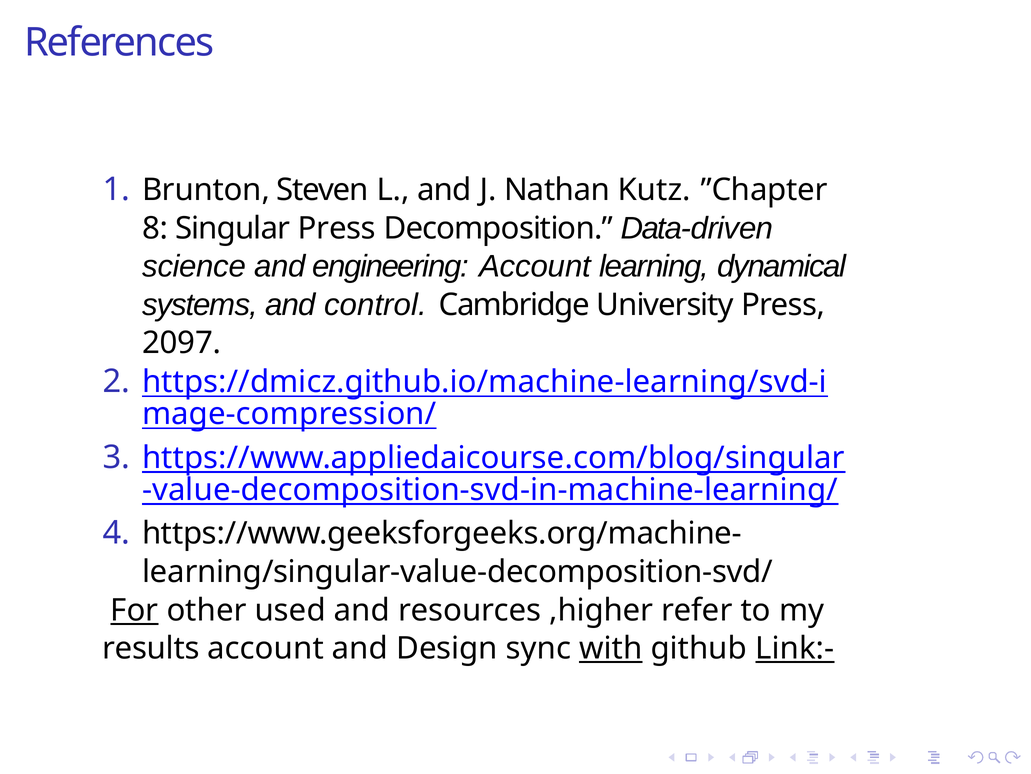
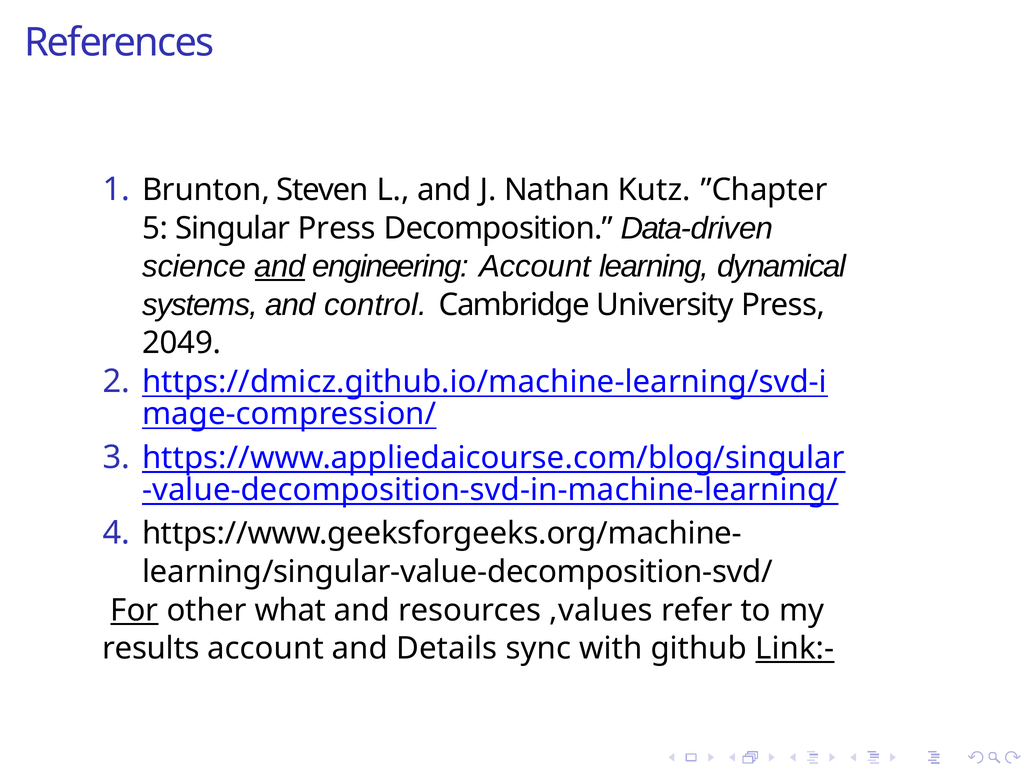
8: 8 -> 5 (155, 228)
and underline: none -> present (280, 267)
2097: 2097 -> 2049 (182, 343)
used: used -> what (290, 610)
,higher: ,higher -> ,values (601, 610)
Design: Design -> Details (447, 649)
with underline: present -> none (611, 649)
